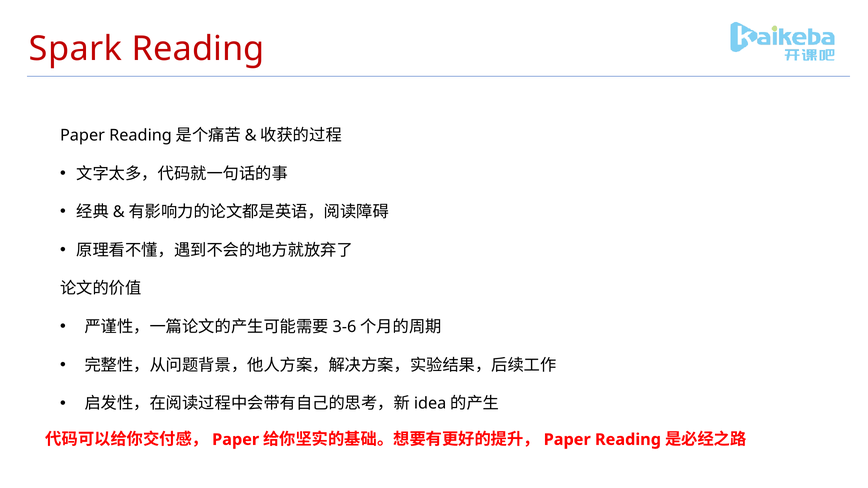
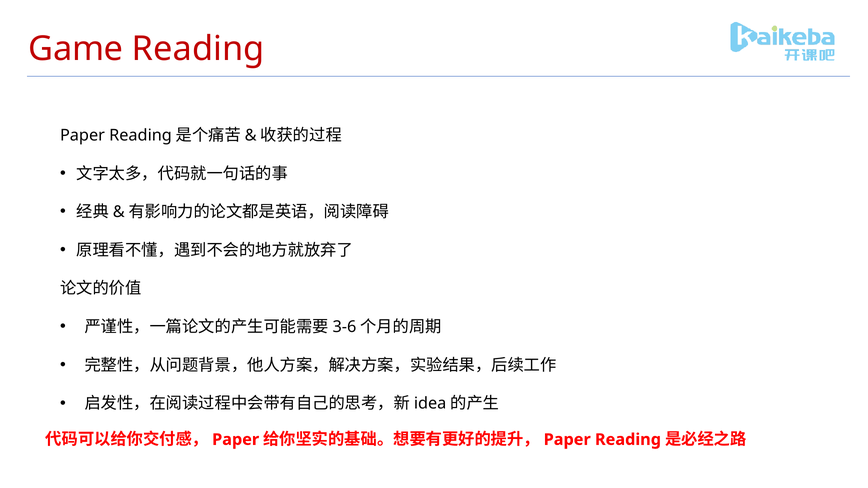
Spark: Spark -> Game (76, 49)
